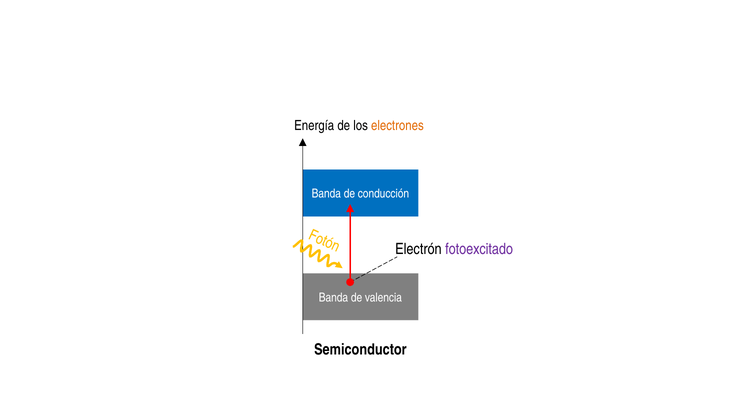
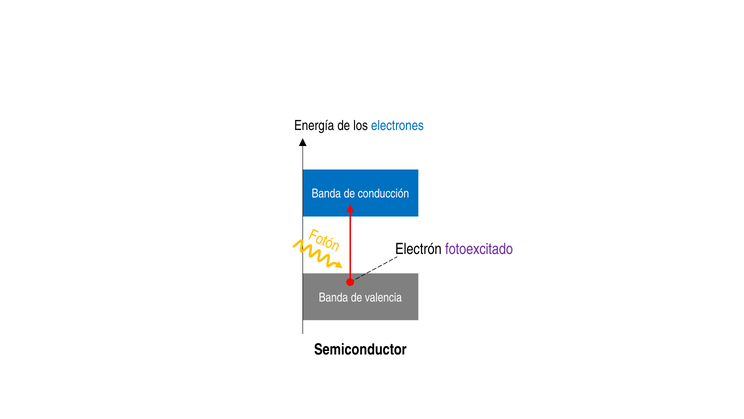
electrones colour: orange -> blue (397, 126)
